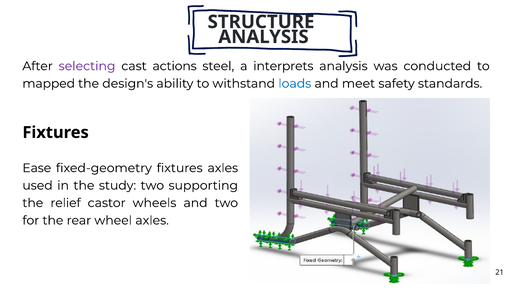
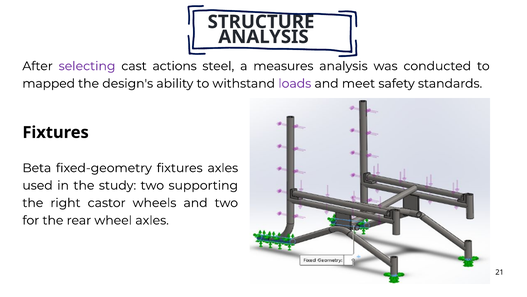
interprets: interprets -> measures (283, 66)
loads colour: blue -> purple (295, 83)
Ease: Ease -> Beta (37, 168)
relief: relief -> right (65, 203)
